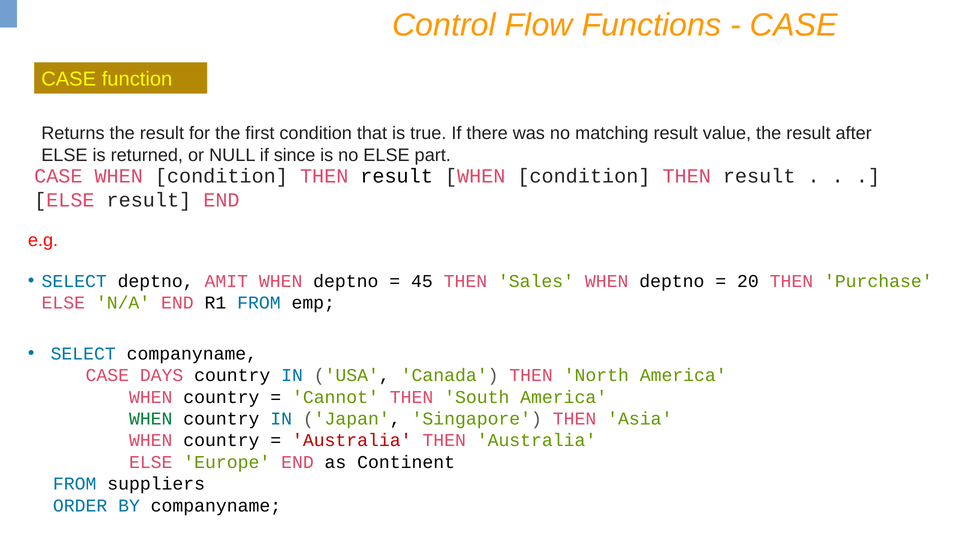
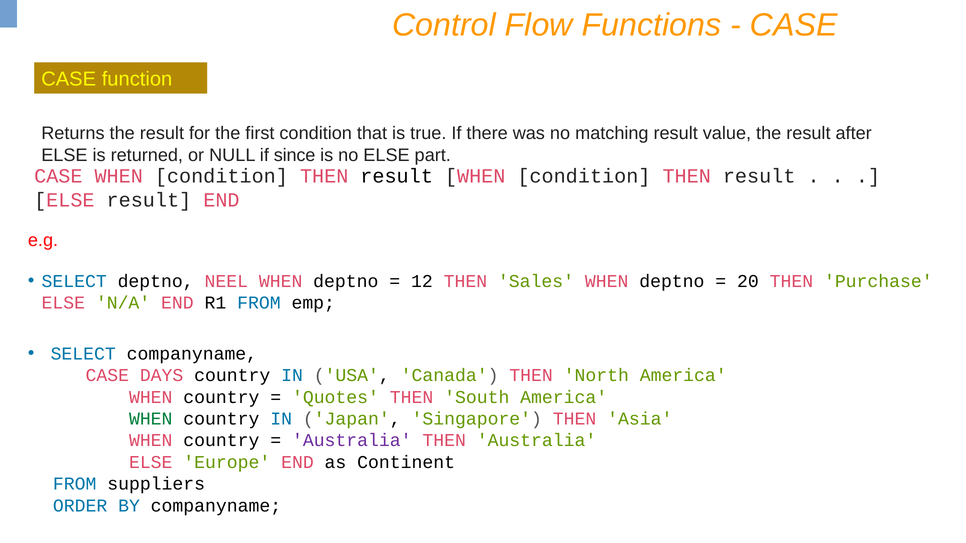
AMIT: AMIT -> NEEL (226, 281)
45: 45 -> 12 (422, 281)
Cannot: Cannot -> Quotes (335, 397)
Australia colour: red -> purple (352, 441)
